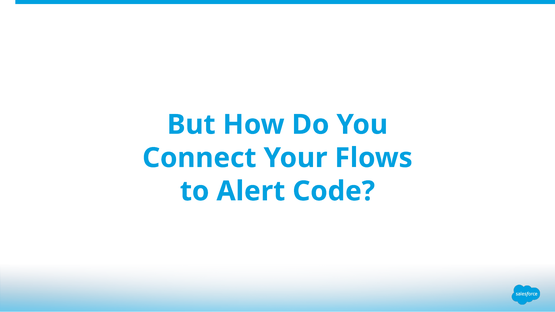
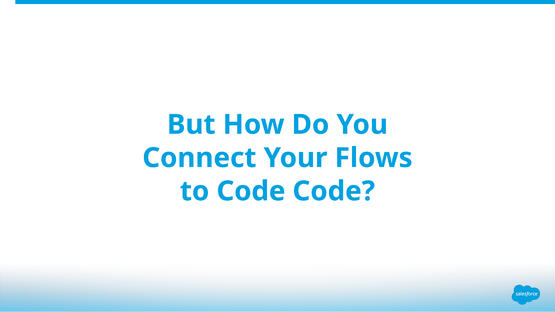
to Alert: Alert -> Code (251, 191)
